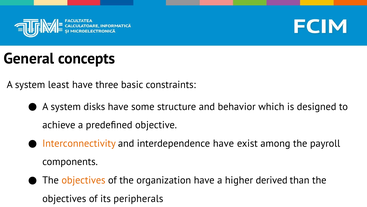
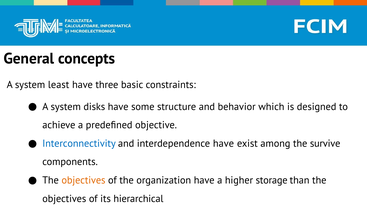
Interconnectivity colour: orange -> blue (79, 143)
payroll: payroll -> survive (325, 143)
derived: derived -> storage (272, 180)
peripherals: peripherals -> hierarchical (138, 198)
